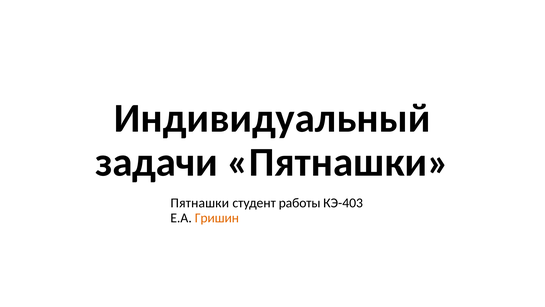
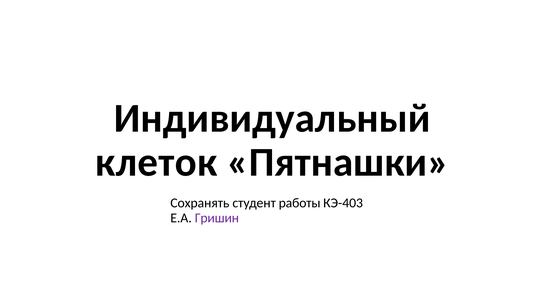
задачи: задачи -> клеток (156, 162)
Пятнашки: Пятнашки -> Сохранять (200, 203)
Гришин colour: orange -> purple (217, 218)
